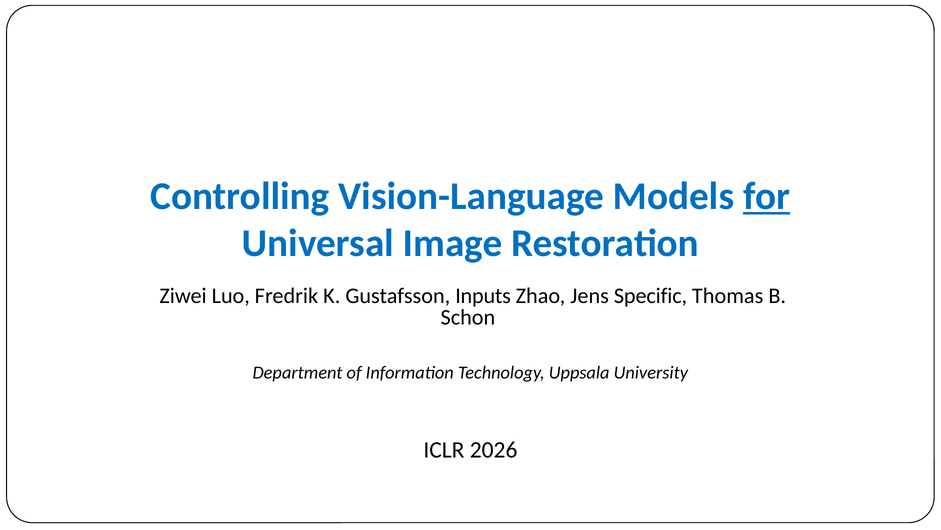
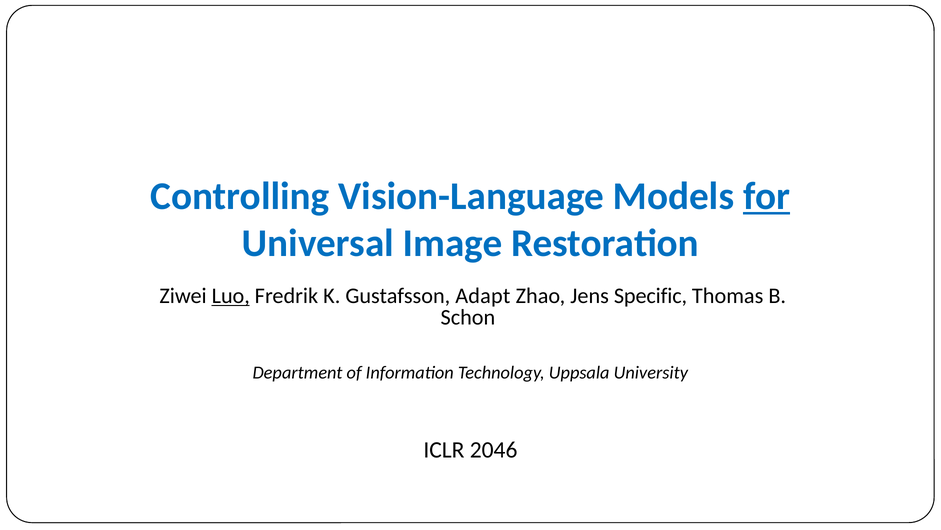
Luo underline: none -> present (231, 296)
Inputs: Inputs -> Adapt (483, 296)
2026: 2026 -> 2046 (494, 450)
